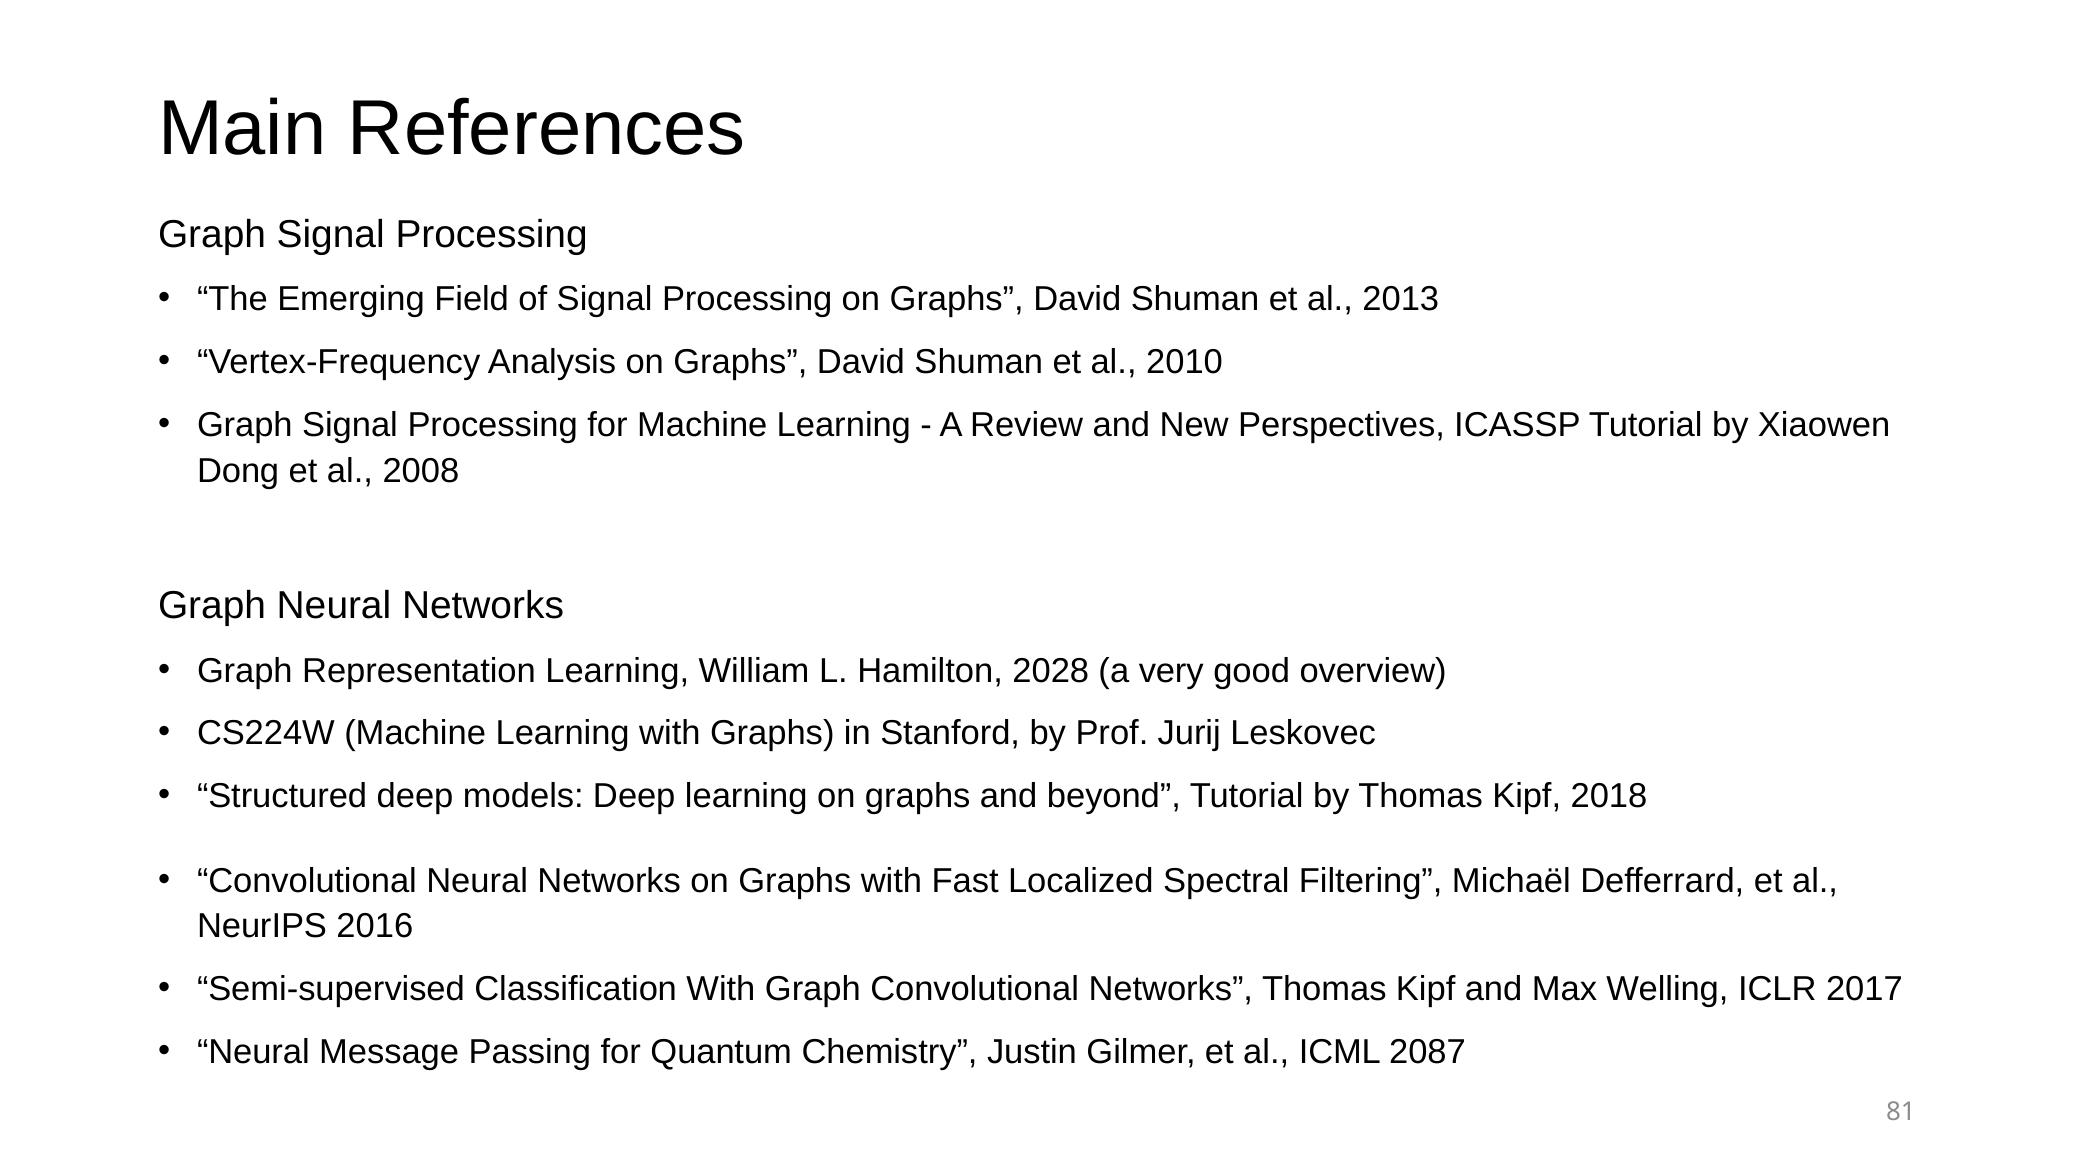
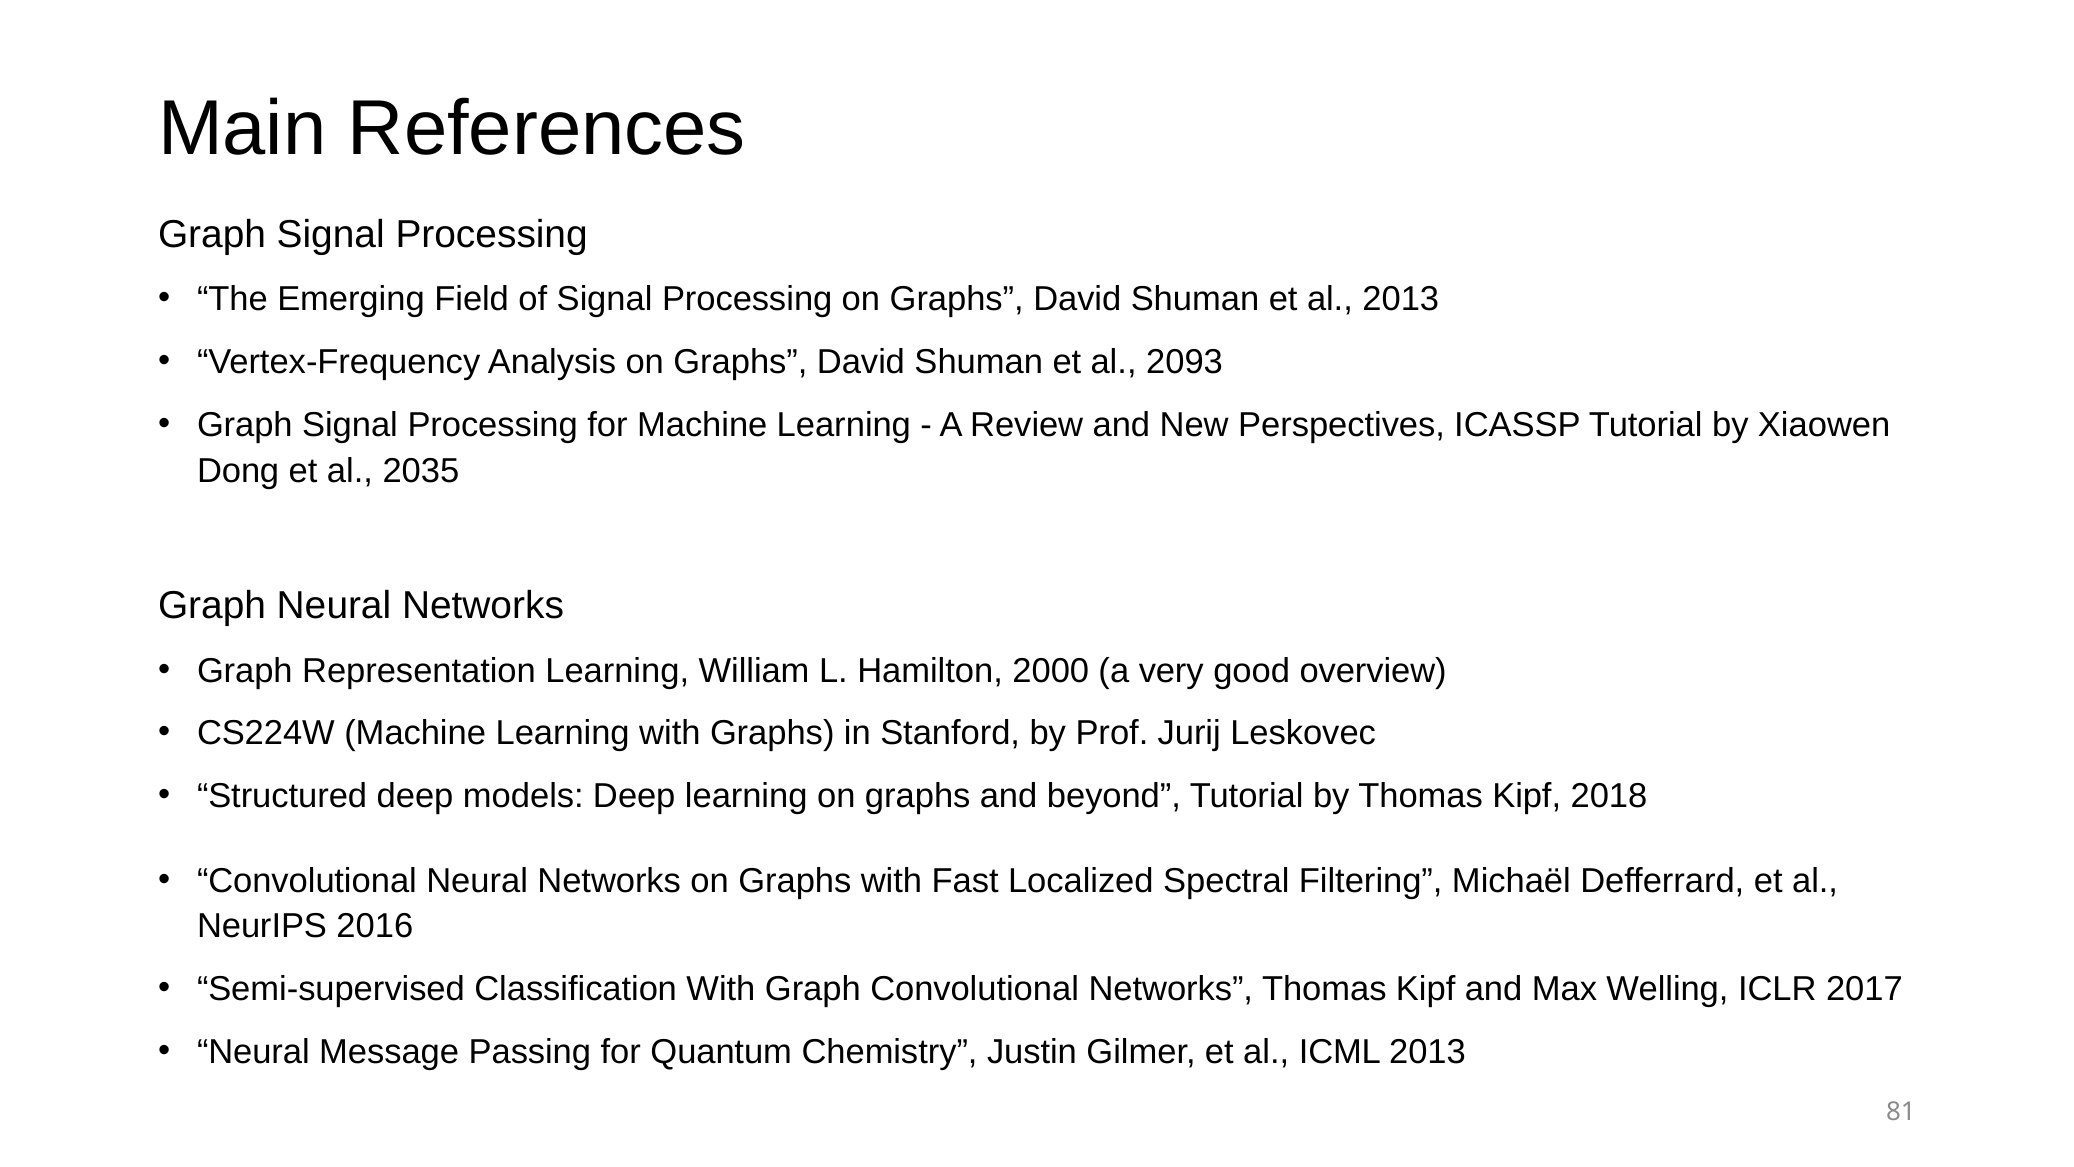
2010: 2010 -> 2093 (1185, 362)
2008: 2008 -> 2035 (421, 470)
2028: 2028 -> 2000 (1051, 670)
ICML 2087: 2087 -> 2013 (1428, 1051)
